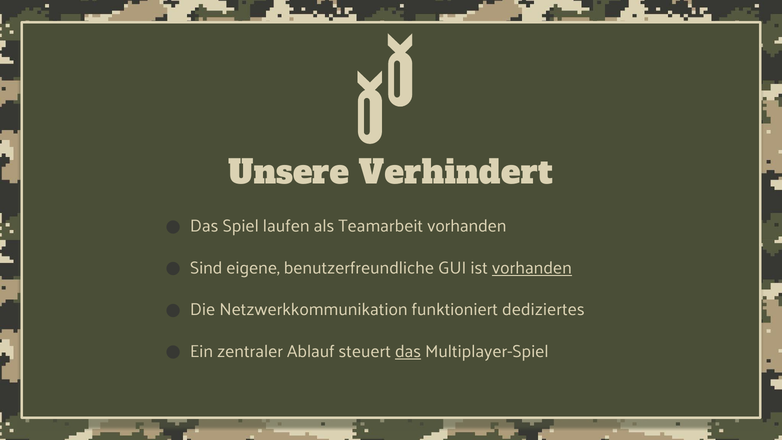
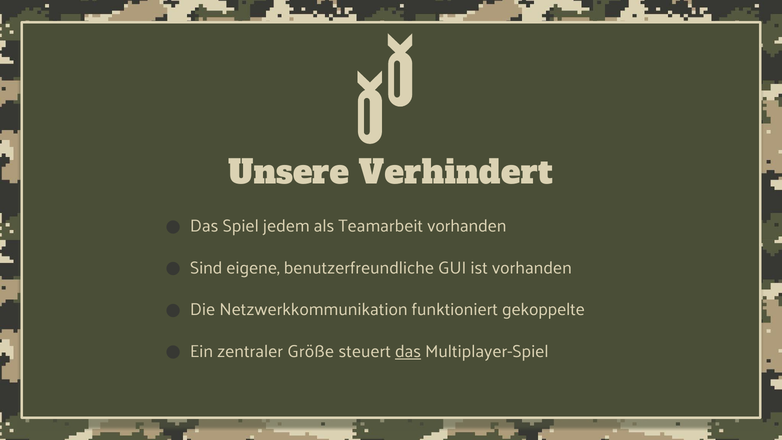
laufen: laufen -> jedem (286, 226)
vorhanden underline: present -> none (532, 268)
dediziertes: dediziertes -> gekoppelte (543, 310)
Ablauf: Ablauf -> Größe (311, 351)
